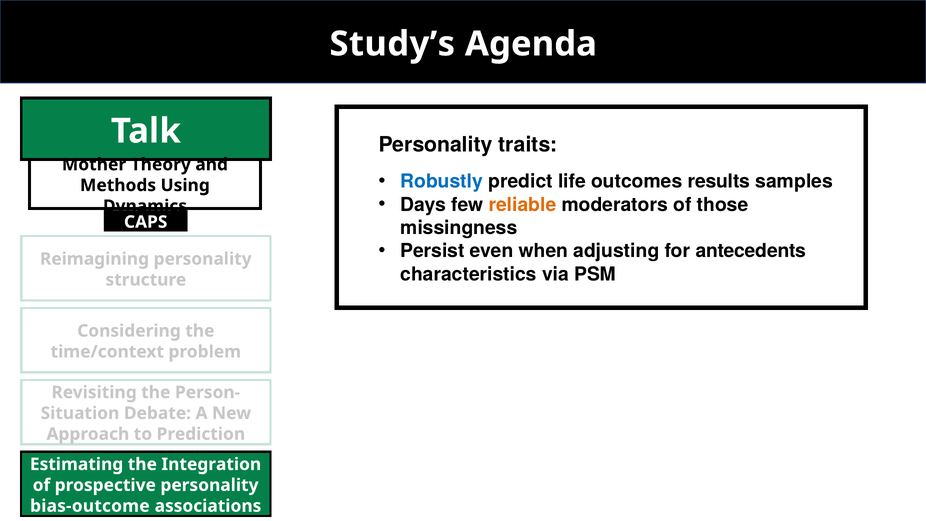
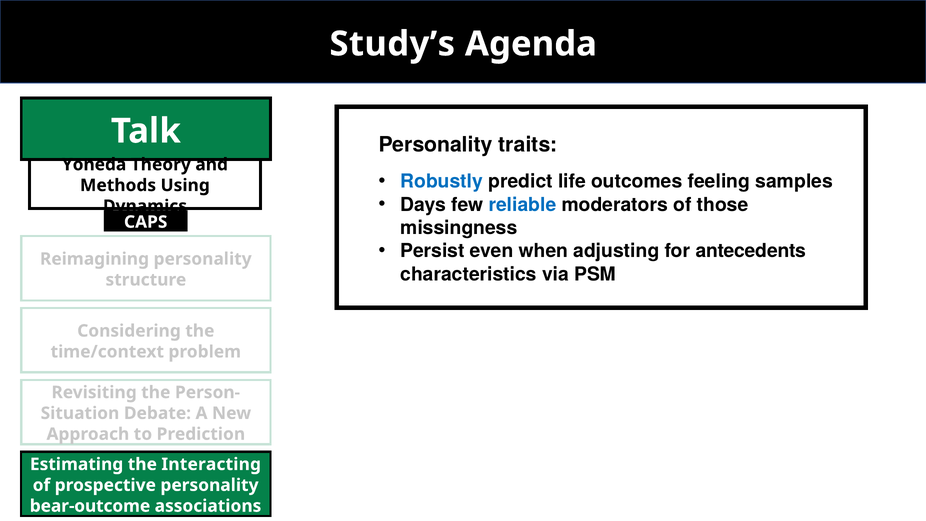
Mother: Mother -> Yoneda (94, 165)
results: results -> feeling (719, 181)
reliable colour: orange -> blue (522, 205)
Integration: Integration -> Interacting (211, 464)
bias-outcome: bias-outcome -> bear-outcome (90, 506)
